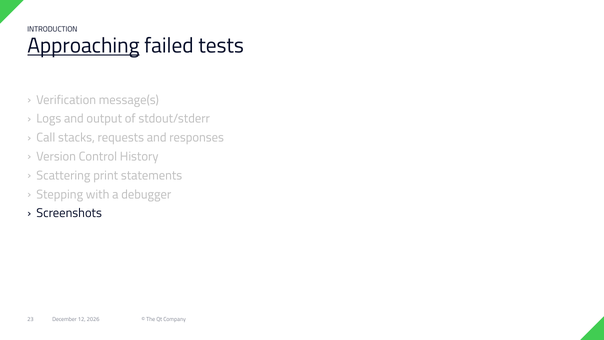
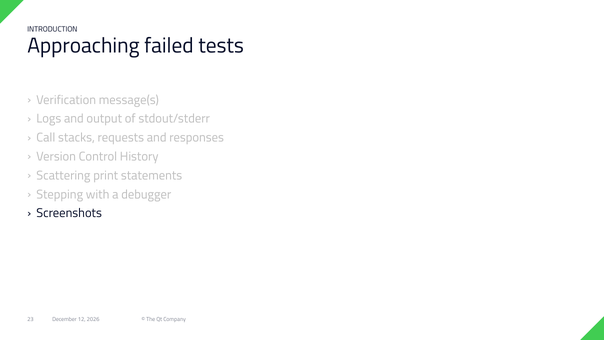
Approaching underline: present -> none (83, 46)
